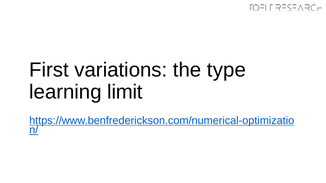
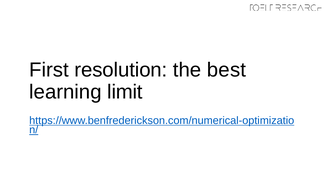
variations: variations -> resolution (121, 70)
type: type -> best (227, 70)
